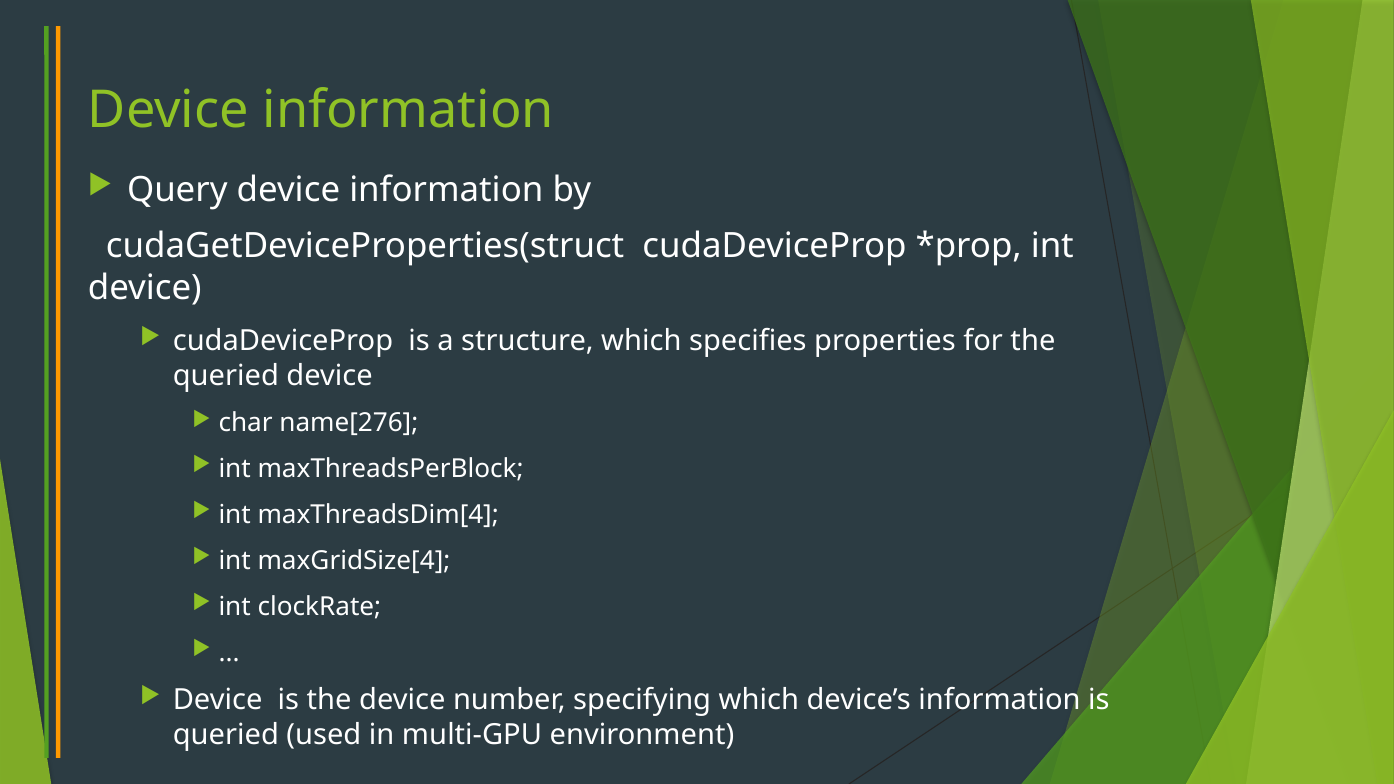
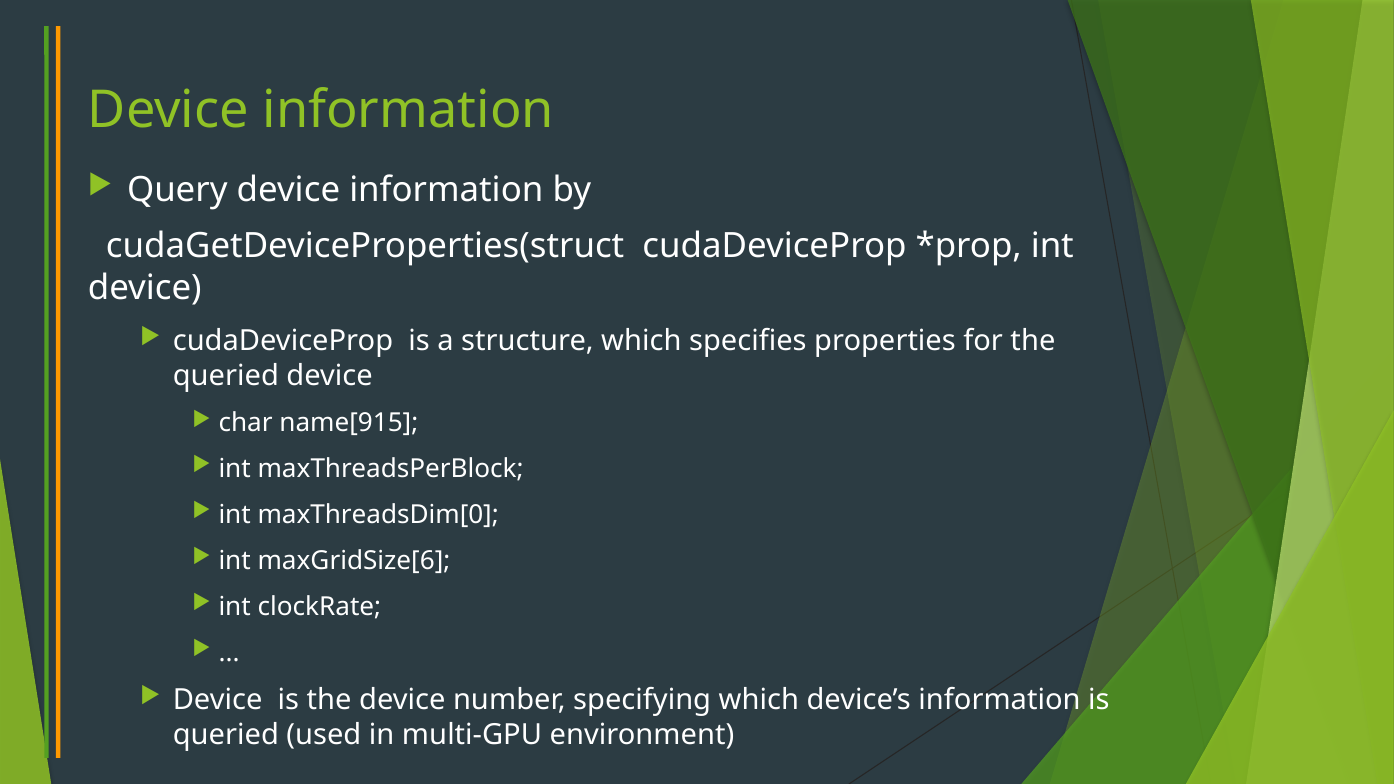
name[276: name[276 -> name[915 (349, 423)
maxThreadsDim[4: maxThreadsDim[4 -> maxThreadsDim[0 (378, 515)
maxGridSize[4: maxGridSize[4 -> maxGridSize[6 (354, 561)
